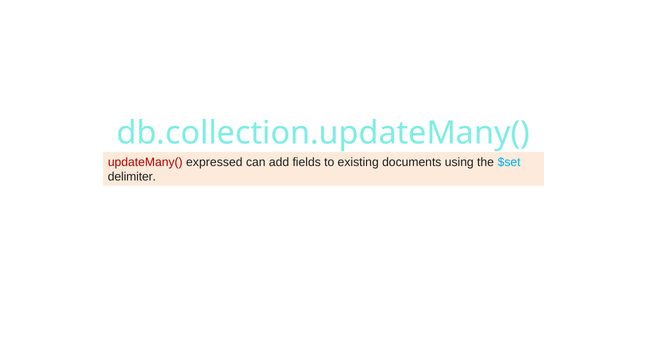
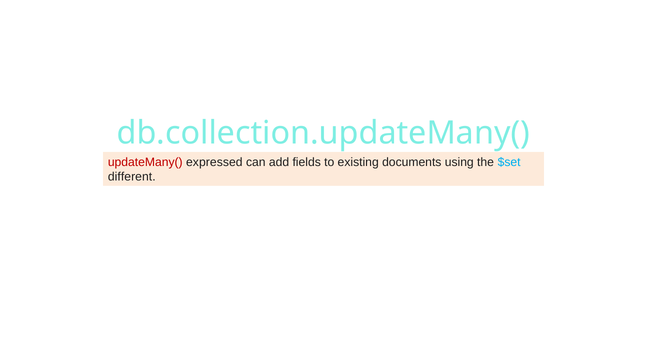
delimiter: delimiter -> different (132, 177)
